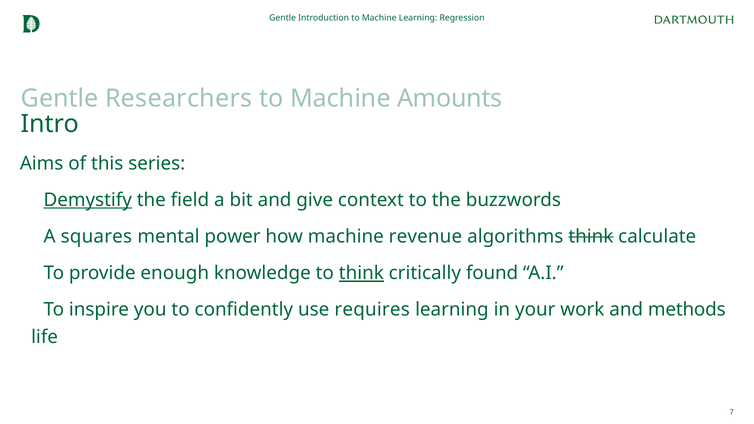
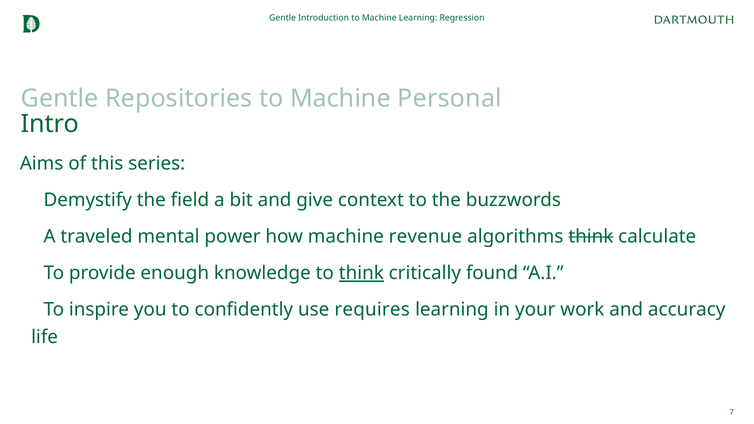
Researchers: Researchers -> Repositories (179, 98)
Amounts: Amounts -> Personal (450, 98)
Demystify underline: present -> none (88, 200)
squares: squares -> traveled (96, 237)
methods: methods -> accuracy (687, 310)
